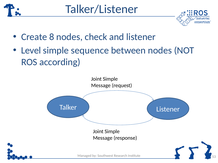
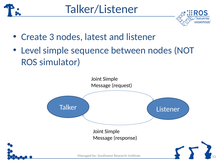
8: 8 -> 3 (52, 37)
check: check -> latest (96, 37)
according: according -> simulator (60, 62)
